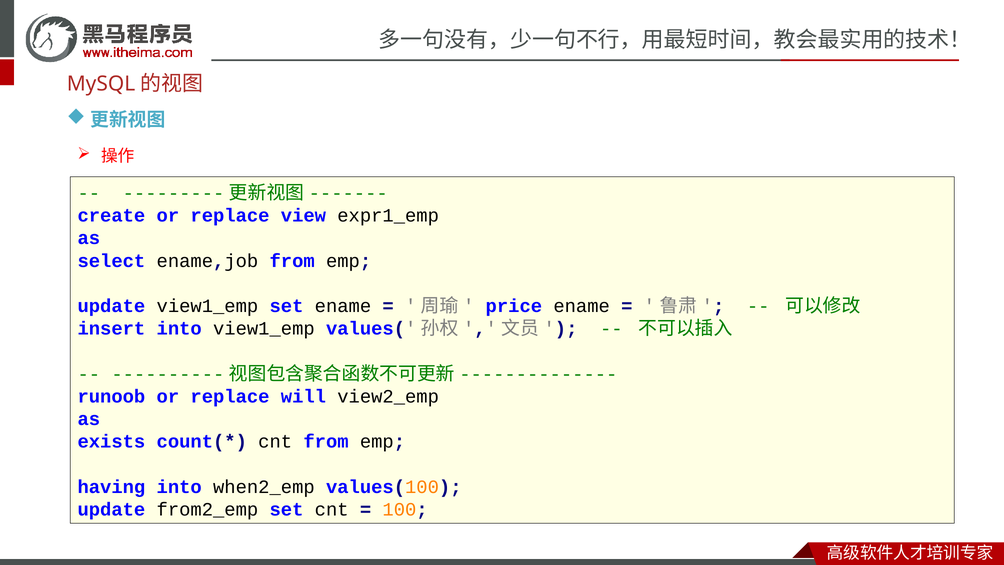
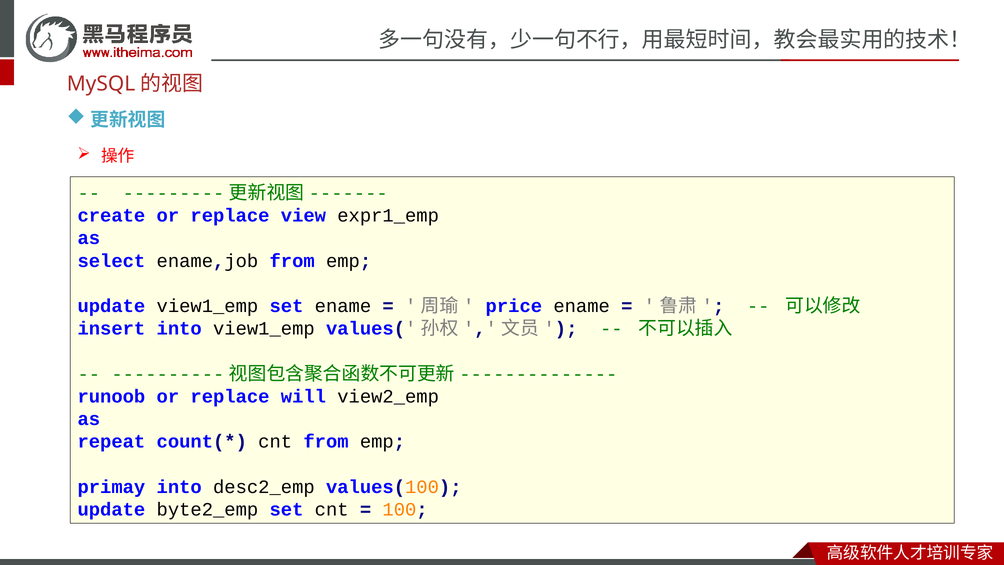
exists: exists -> repeat (111, 441)
having: having -> primay (111, 487)
when2_emp: when2_emp -> desc2_emp (264, 487)
from2_emp: from2_emp -> byte2_emp (207, 509)
